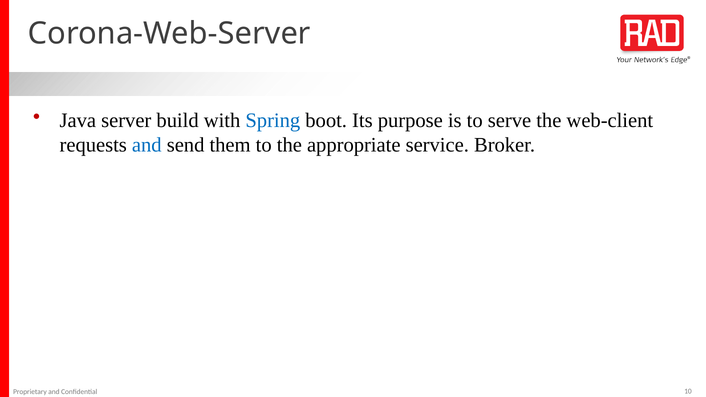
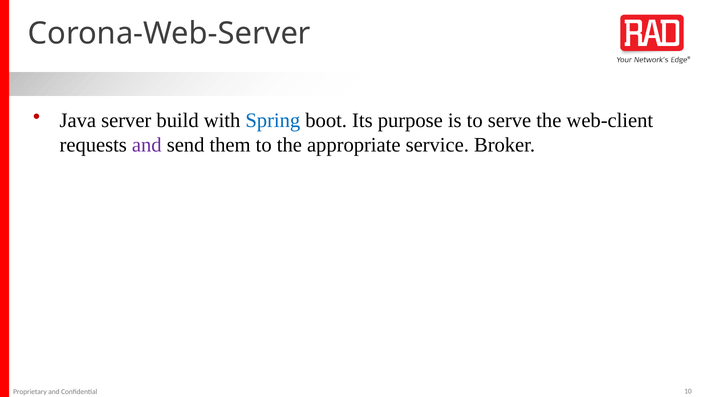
and colour: blue -> purple (147, 145)
